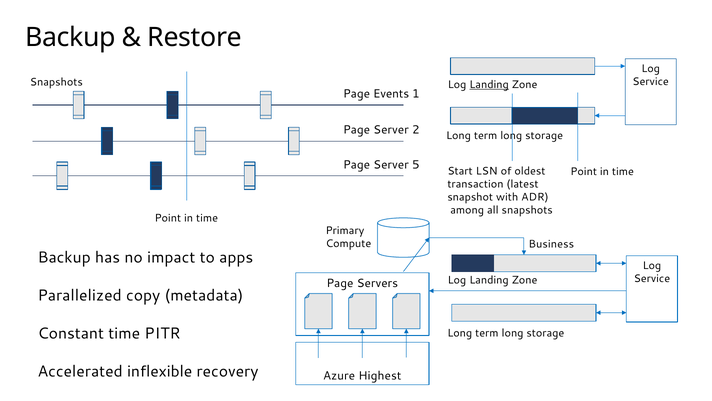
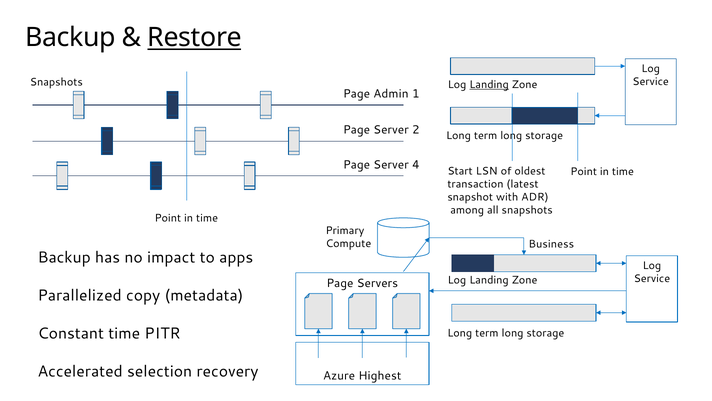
Restore underline: none -> present (195, 38)
Events: Events -> Admin (391, 94)
5: 5 -> 4 (416, 165)
inflexible: inflexible -> selection (160, 371)
